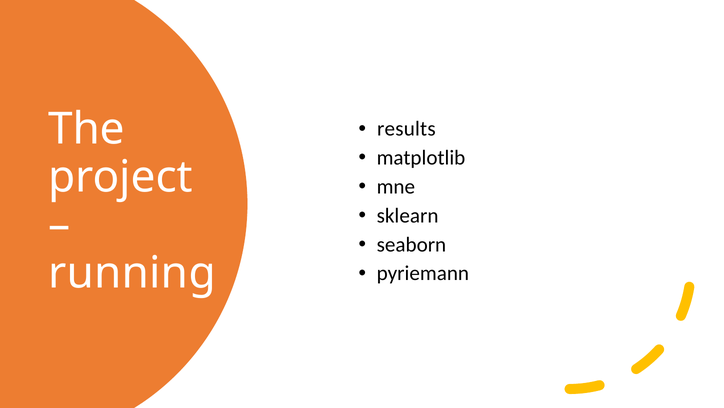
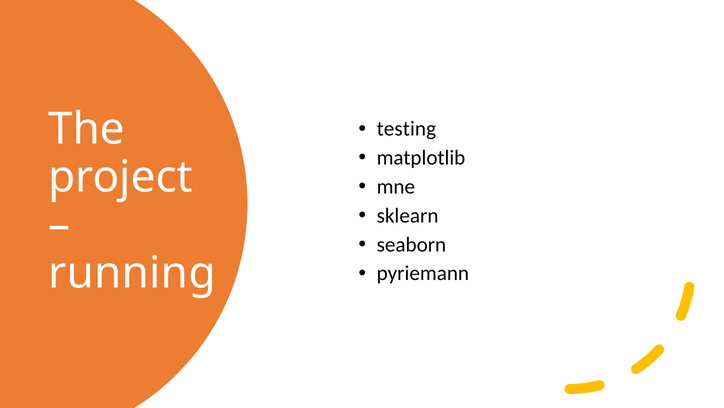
results: results -> testing (406, 129)
